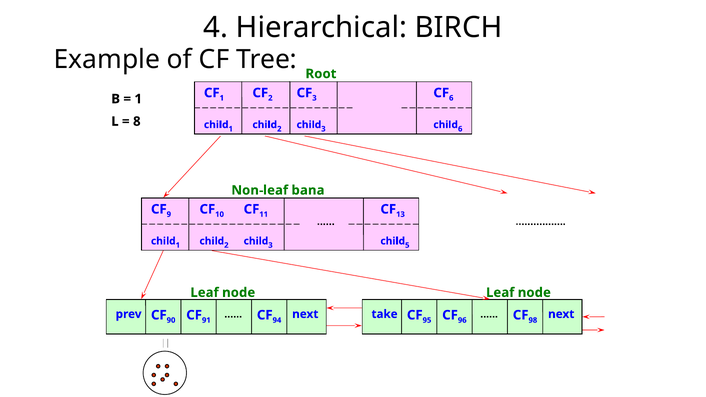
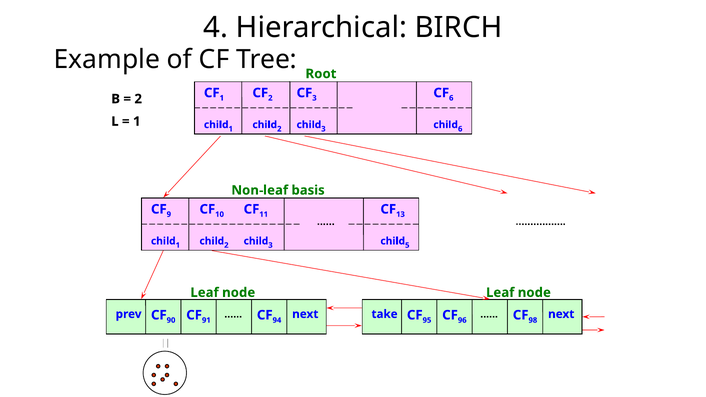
1: 1 -> 2 (138, 99)
8: 8 -> 1 (137, 121)
bana: bana -> basis (308, 190)
